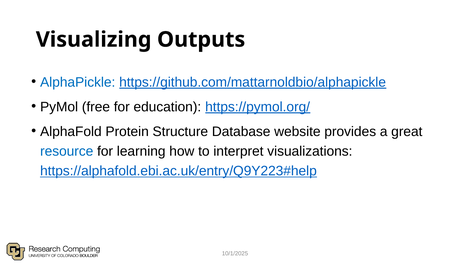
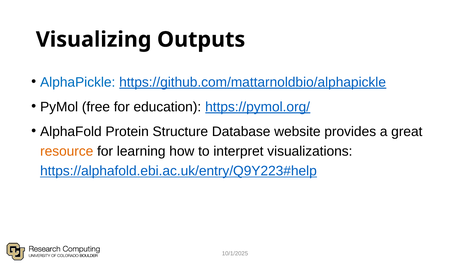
resource colour: blue -> orange (67, 151)
